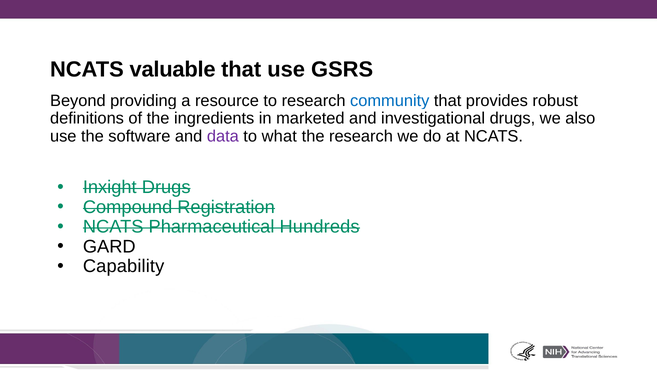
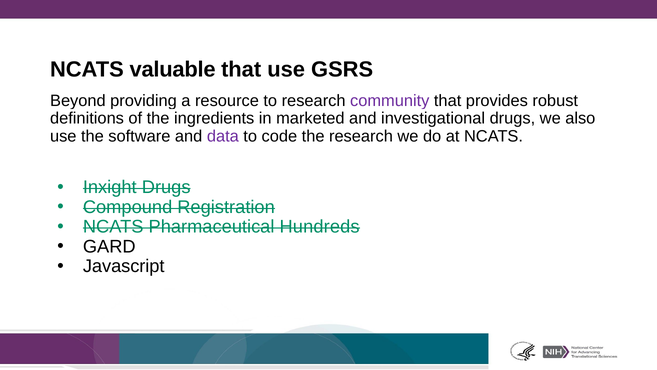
community colour: blue -> purple (390, 101)
what: what -> code (279, 136)
Capability: Capability -> Javascript (124, 266)
